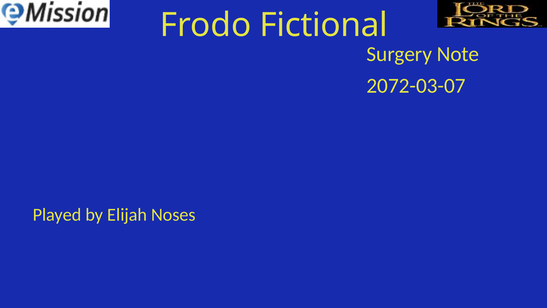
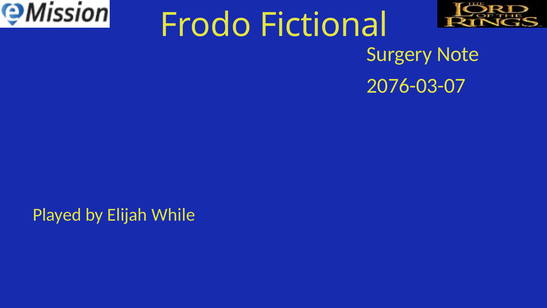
2072-03-07: 2072-03-07 -> 2076-03-07 (416, 86)
Noses: Noses -> While (173, 215)
